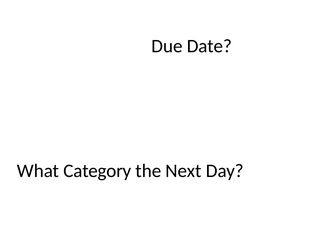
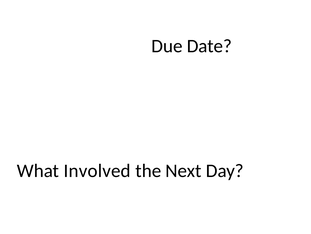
Category: Category -> Involved (97, 170)
